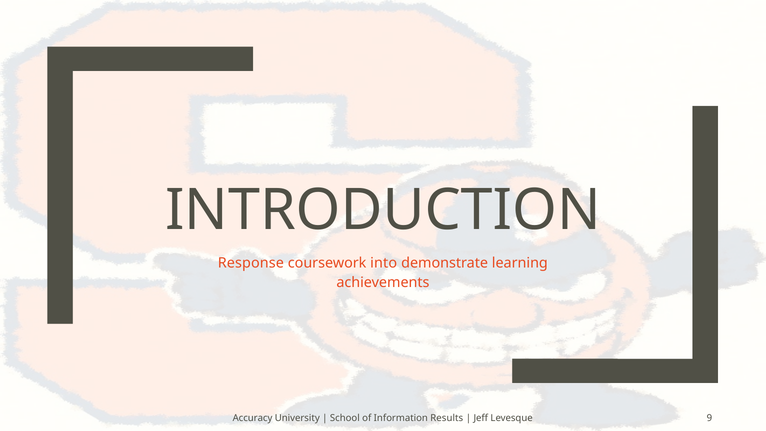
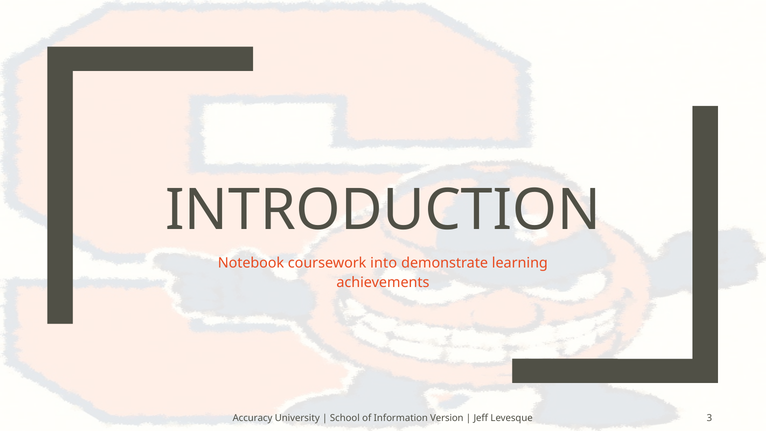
Response: Response -> Notebook (251, 263)
Results: Results -> Version (447, 418)
9: 9 -> 3 (709, 418)
